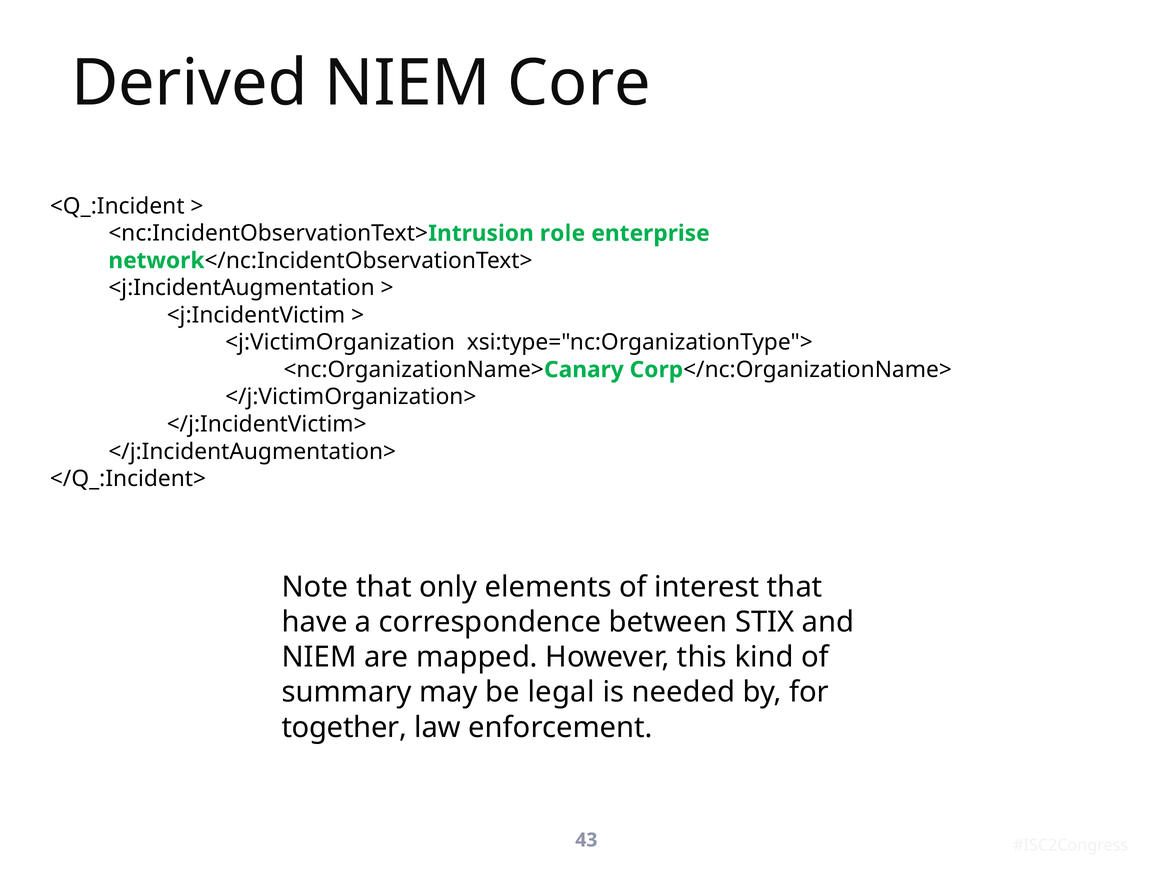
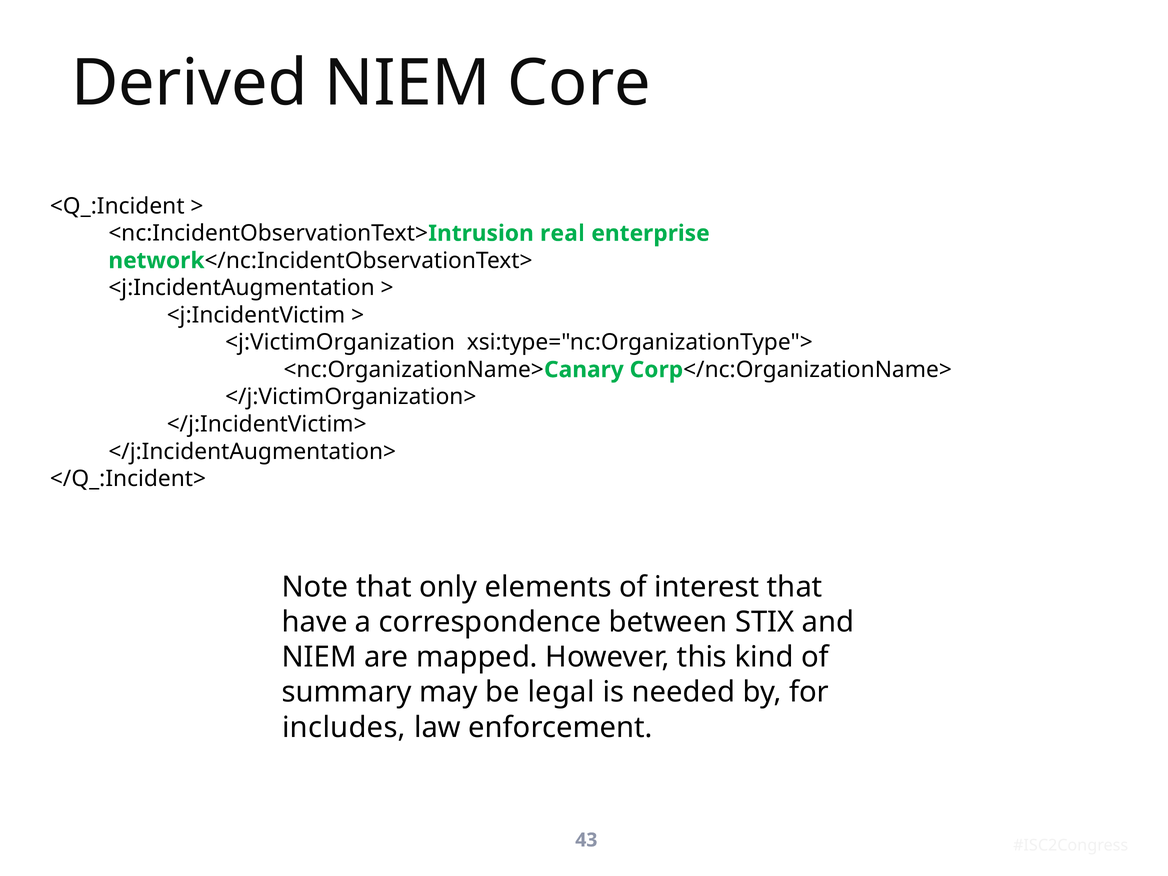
role: role -> real (562, 233)
together: together -> includes (344, 727)
